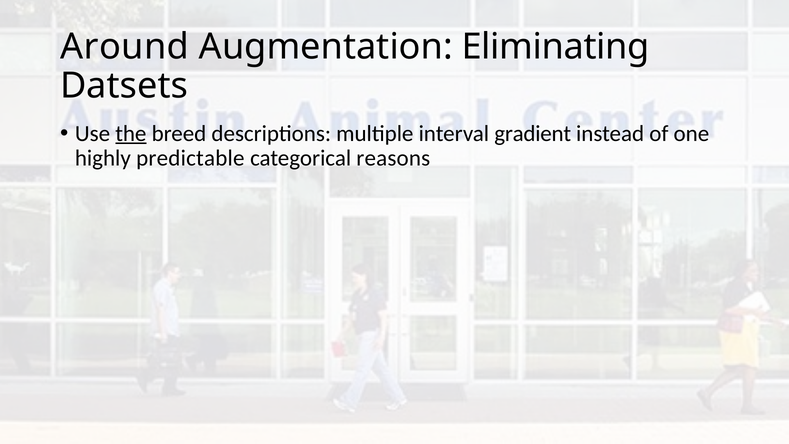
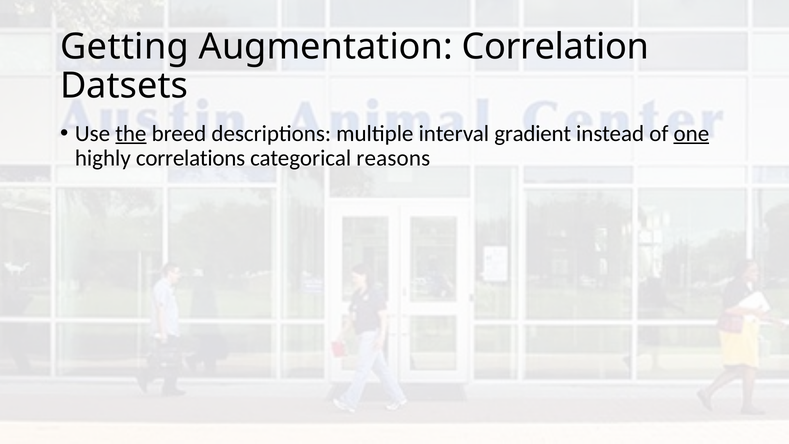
Around: Around -> Getting (125, 47)
Eliminating: Eliminating -> Correlation (555, 47)
one underline: none -> present (691, 133)
predictable: predictable -> correlations (191, 158)
